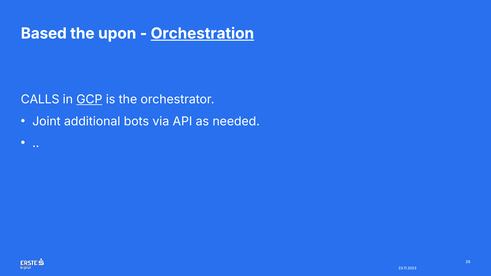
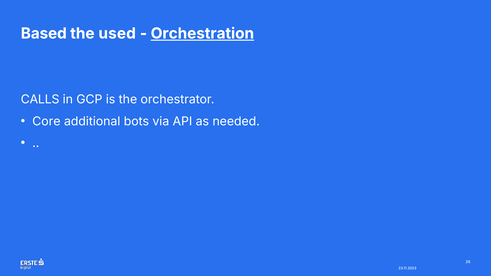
upon: upon -> used (117, 33)
GCP underline: present -> none (89, 100)
Joint: Joint -> Core (46, 121)
